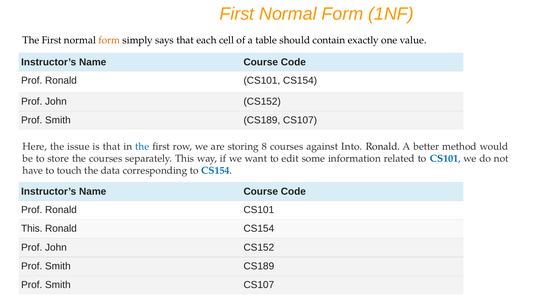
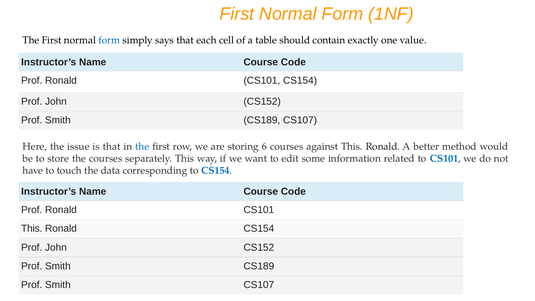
form colour: orange -> blue (109, 40)
8: 8 -> 6 (264, 147)
against Into: Into -> This (352, 147)
